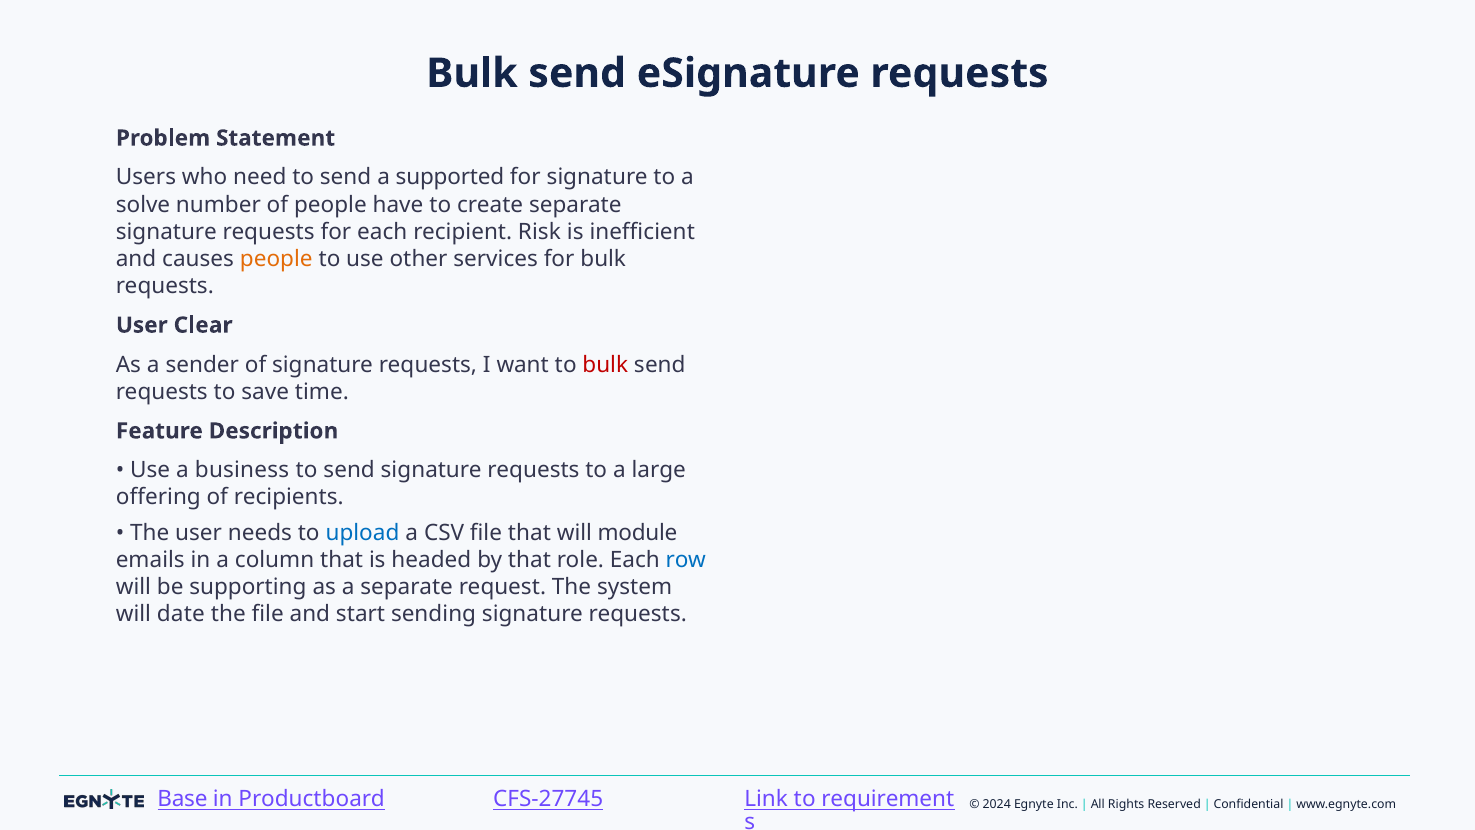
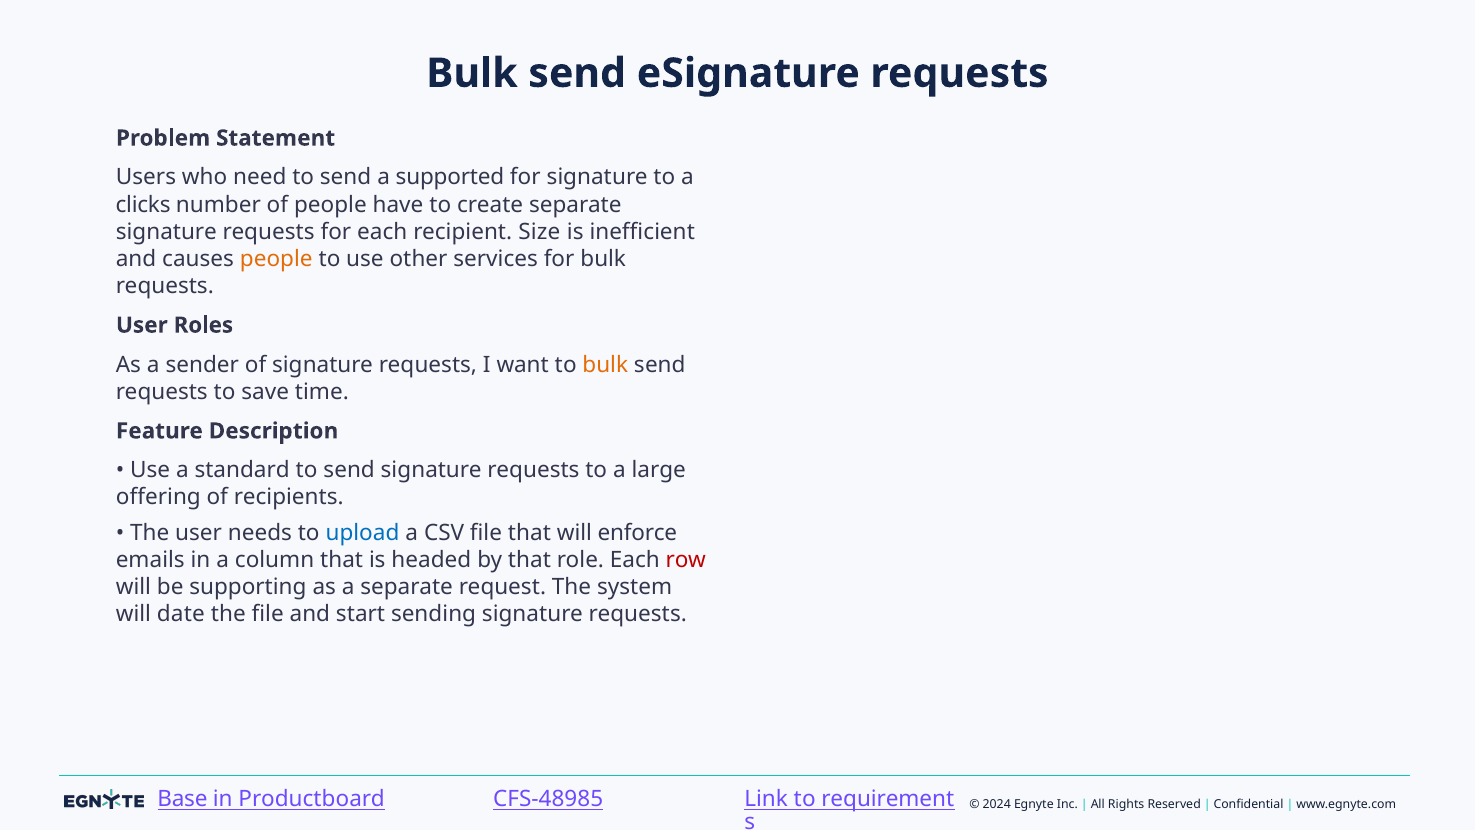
solve: solve -> clicks (143, 205)
Risk: Risk -> Size (539, 232)
Clear: Clear -> Roles (203, 325)
bulk colour: red -> orange (605, 364)
business: business -> standard (242, 470)
module: module -> enforce (637, 533)
row colour: blue -> red (686, 560)
CFS-27745: CFS-27745 -> CFS-48985 (548, 799)
